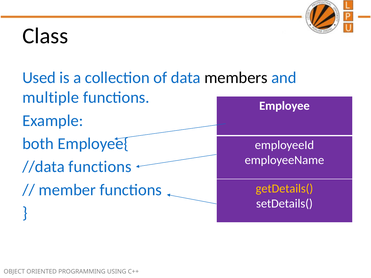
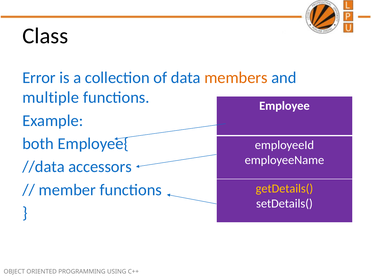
Used: Used -> Error (39, 78)
members colour: black -> orange (236, 78)
//data functions: functions -> accessors (100, 167)
